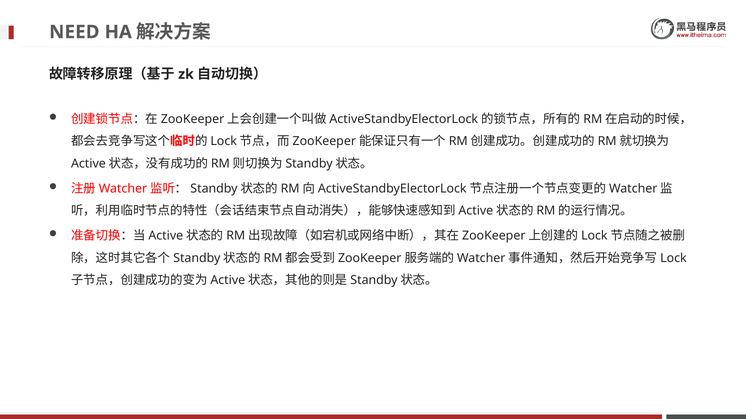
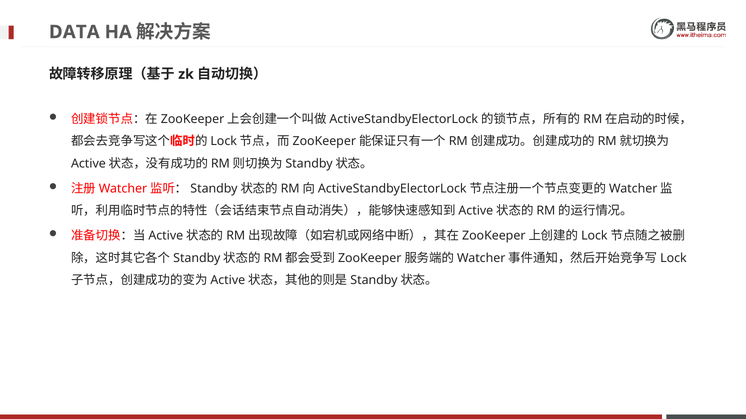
NEED: NEED -> DATA (74, 32)
